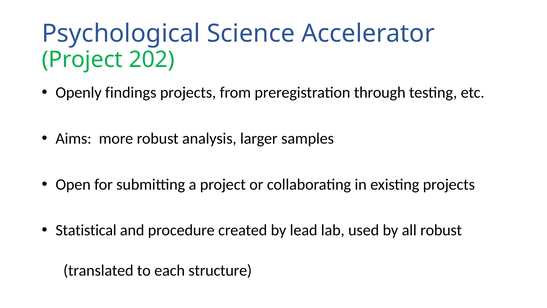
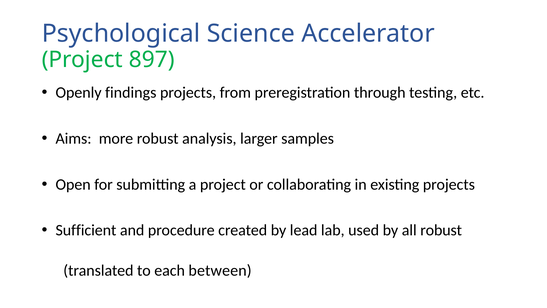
202: 202 -> 897 (152, 59)
Statistical: Statistical -> Sufficient (86, 230)
structure: structure -> between (220, 270)
